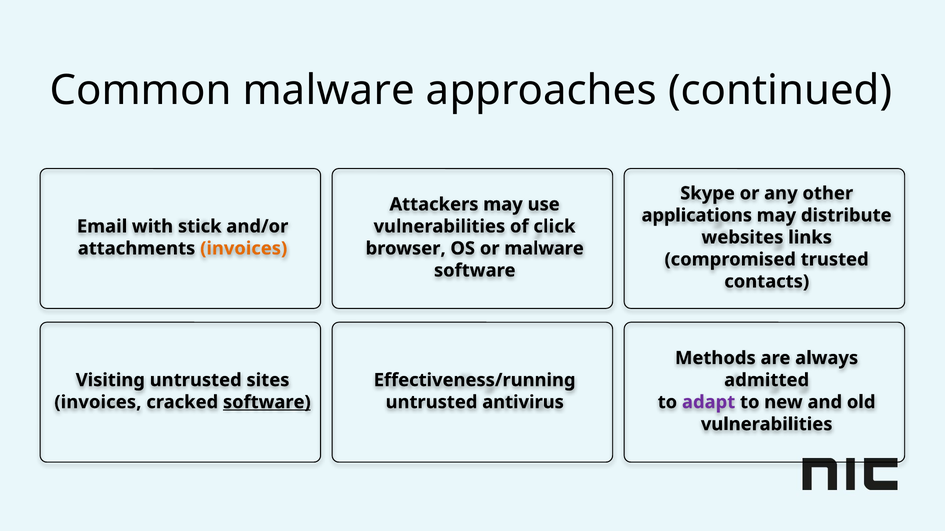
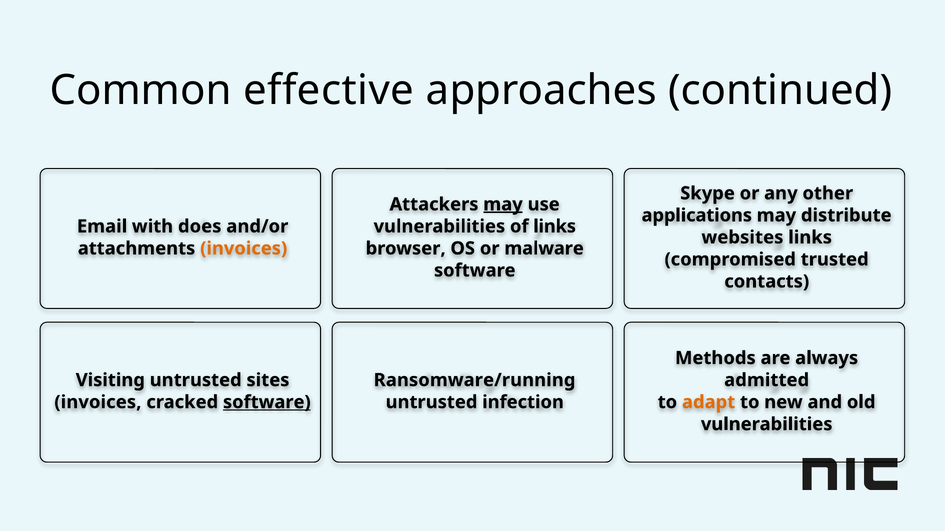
Common malware: malware -> effective (329, 91)
may underline: none -> present (503, 205)
stick: stick -> does (200, 227)
of click: click -> links (555, 227)
Effectiveness/running: Effectiveness/running -> Ransomware/running (475, 380)
antivirus: antivirus -> infection (523, 403)
adapt colour: purple -> orange (709, 403)
